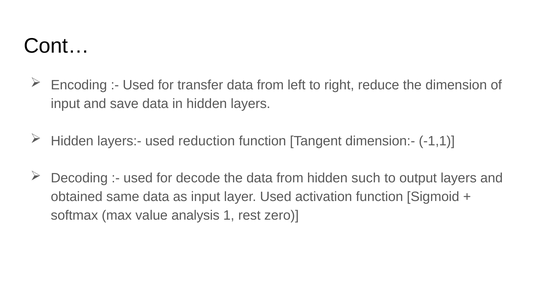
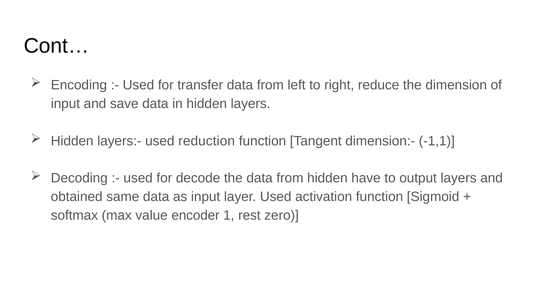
such: such -> have (366, 178)
analysis: analysis -> encoder (196, 215)
